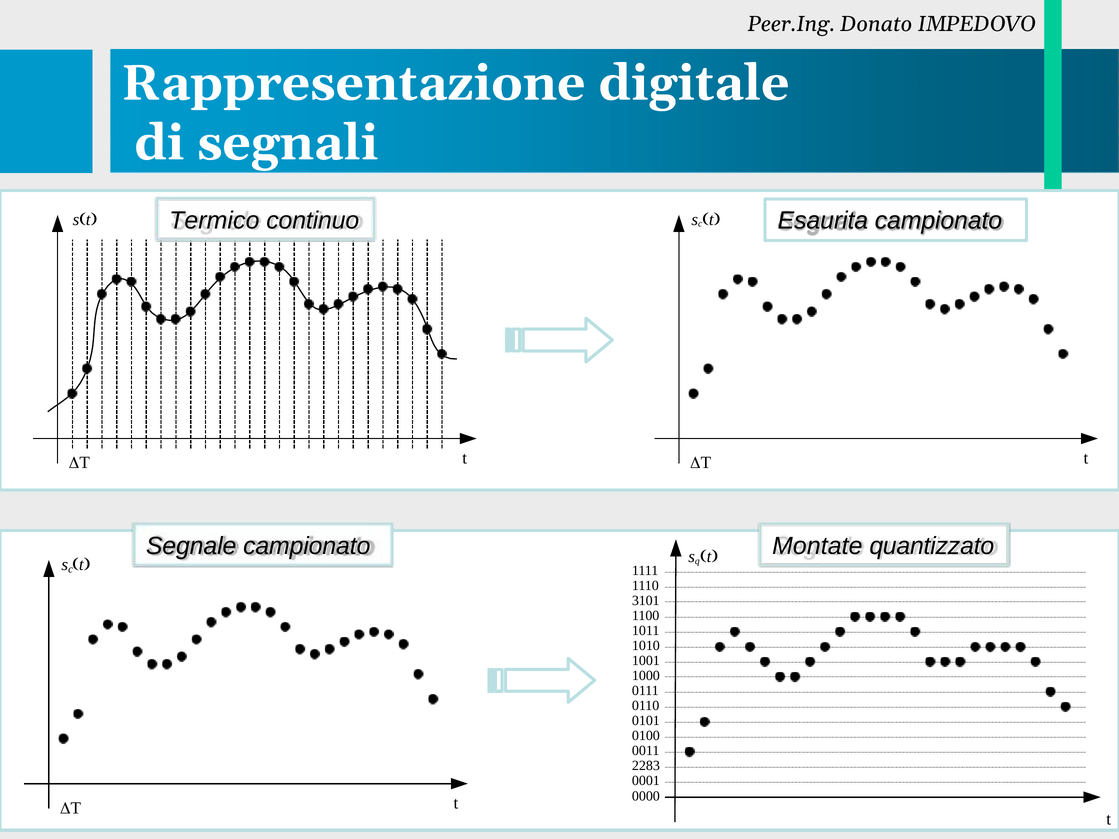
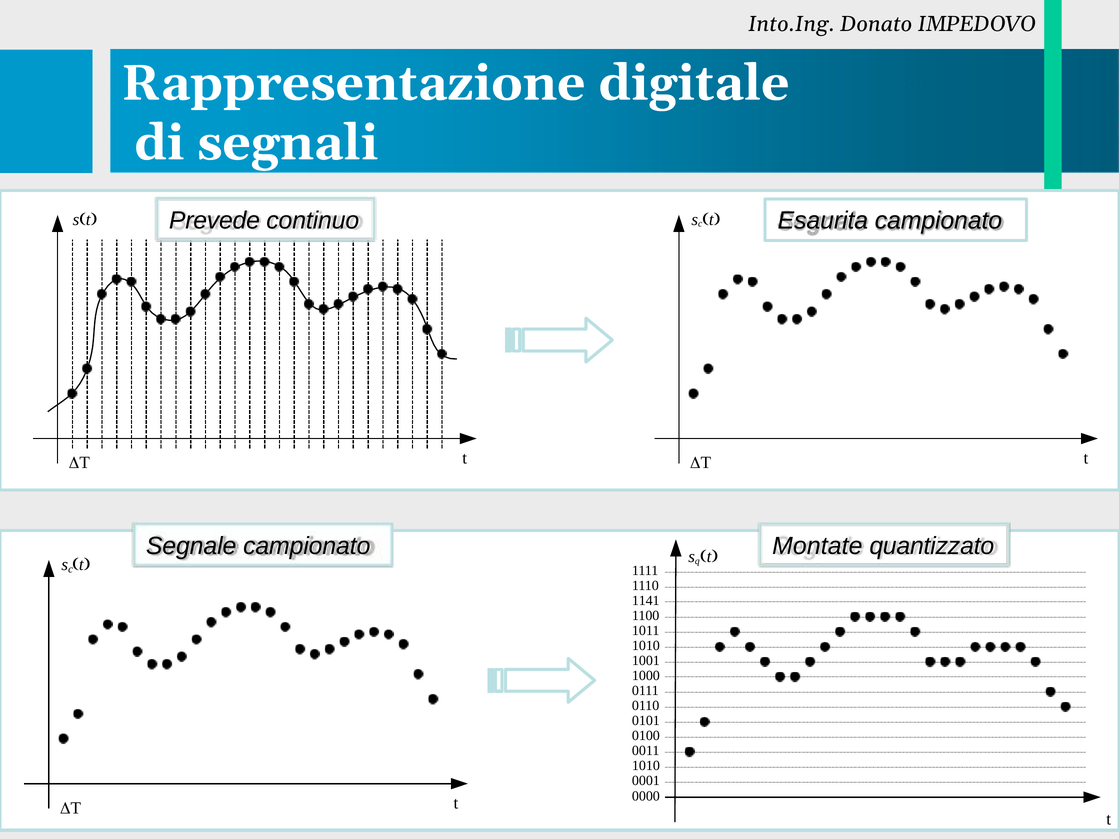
Peer.Ing: Peer.Ing -> Into.Ing (791, 24)
Termico: Termico -> Prevede (214, 221)
3101: 3101 -> 1141 (646, 601)
2283: 2283 -> 1010 (646, 766)
